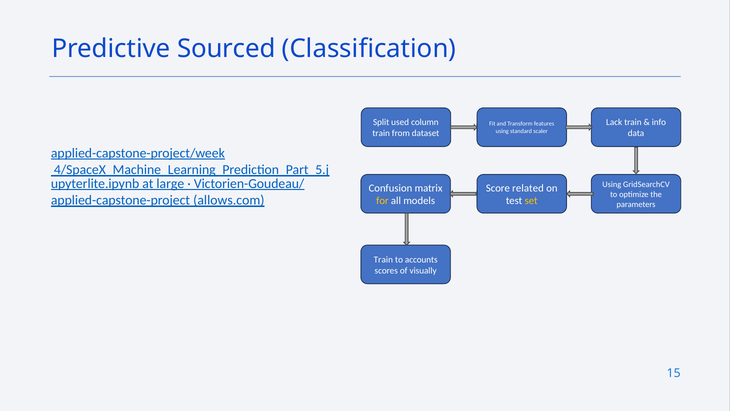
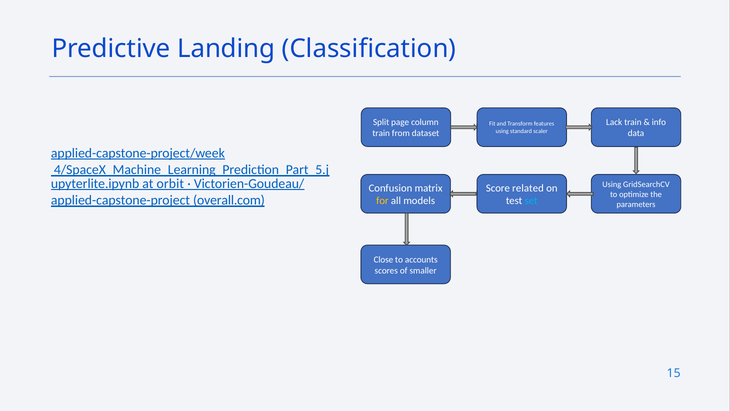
Sourced: Sourced -> Landing (226, 49)
used: used -> page (400, 122)
large: large -> orbit (170, 183)
allows.com: allows.com -> overall.com (229, 200)
set colour: yellow -> light blue (531, 201)
Train: Train -> Close (383, 259)
visually: visually -> smaller (423, 270)
